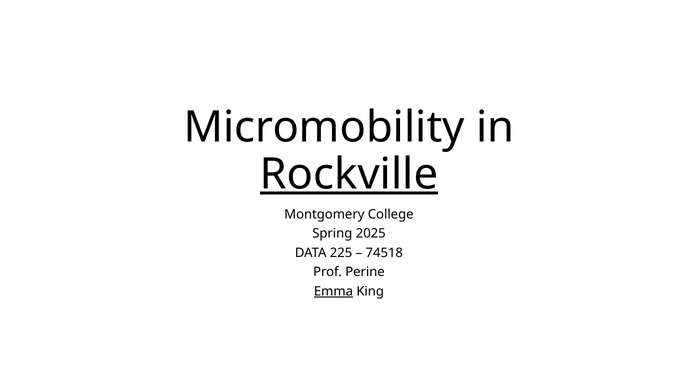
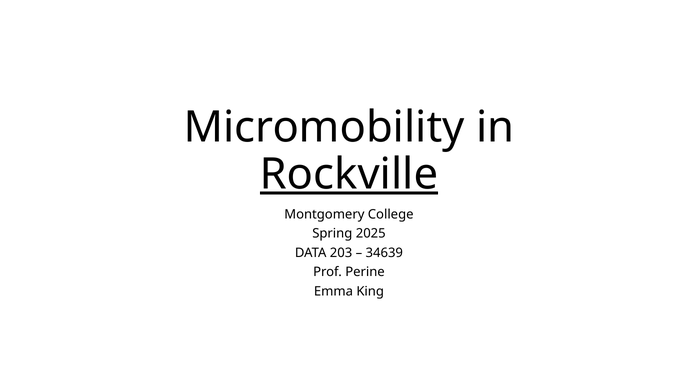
225: 225 -> 203 (341, 253)
74518: 74518 -> 34639 (384, 253)
Emma underline: present -> none (333, 292)
